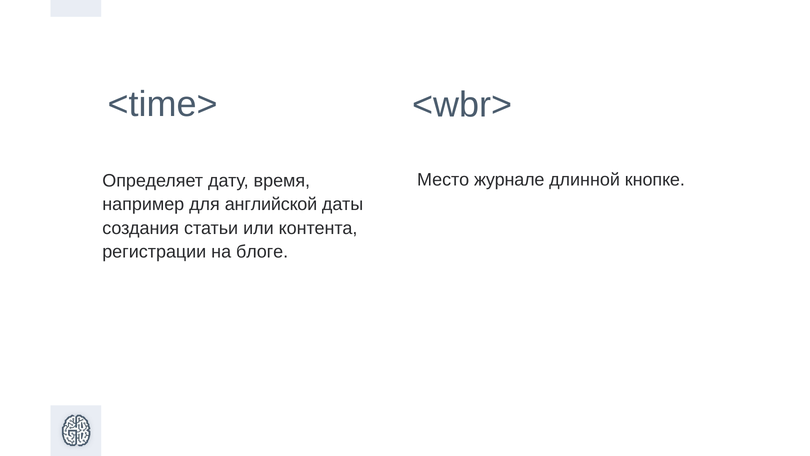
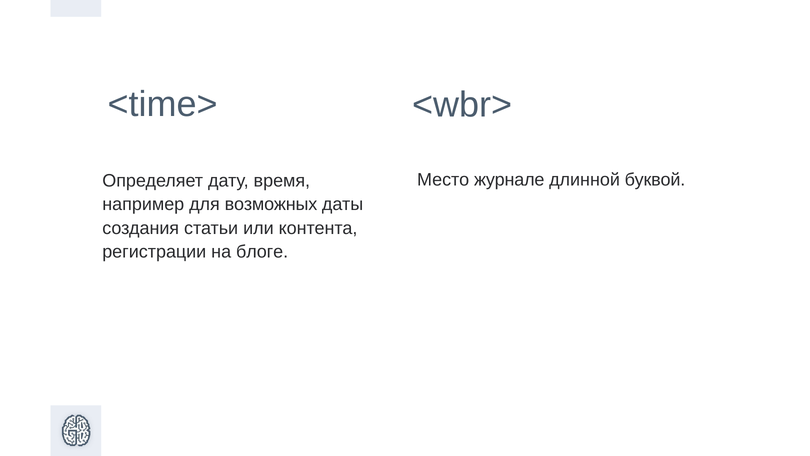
кнопке: кнопке -> буквой (655, 180)
английской: английской -> возможных (271, 204)
